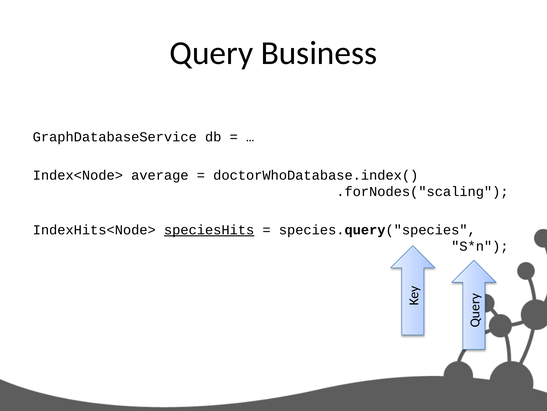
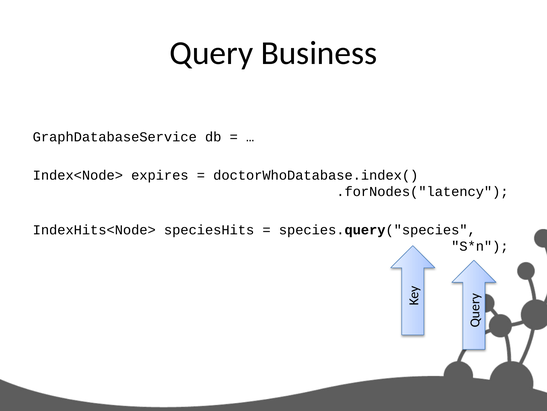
average: average -> expires (160, 175)
.forNodes("scaling: .forNodes("scaling -> .forNodes("latency (422, 191)
speciesHits underline: present -> none (209, 230)
